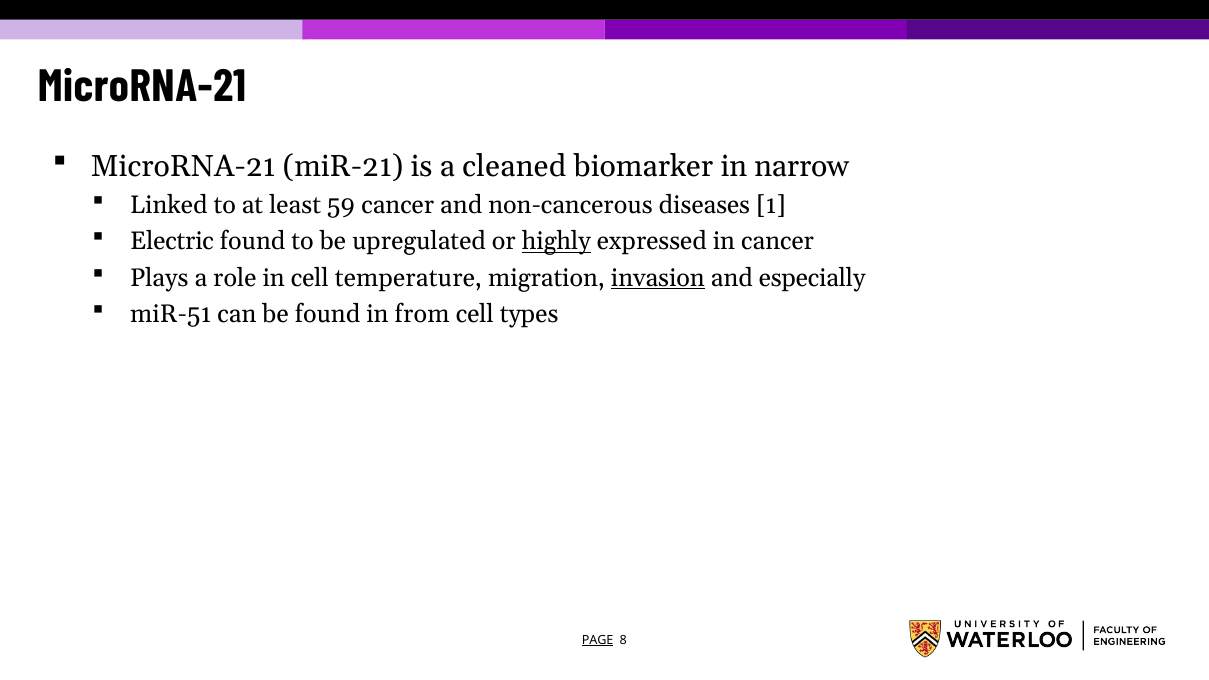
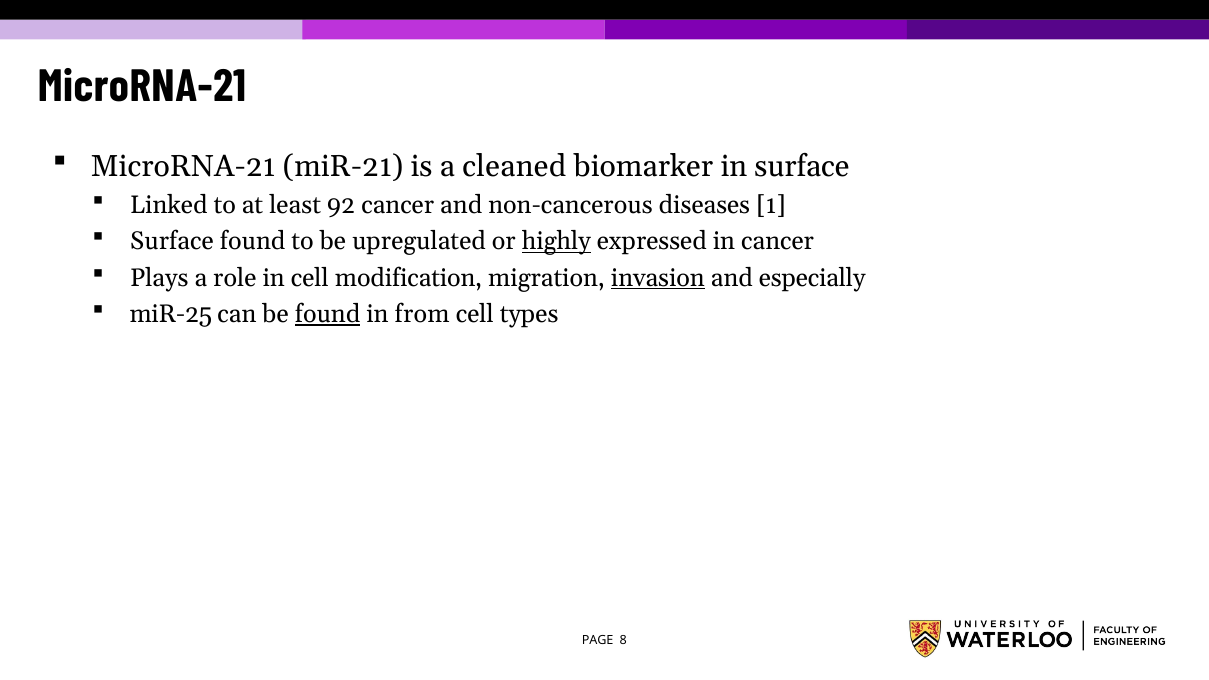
in narrow: narrow -> surface (802, 166)
59: 59 -> 92 (341, 205)
Electric: Electric -> Surface (172, 242)
temperature: temperature -> modification (409, 278)
miR-51: miR-51 -> miR-25 (171, 314)
found underline: none -> present (328, 314)
PAGE underline: present -> none (598, 641)
